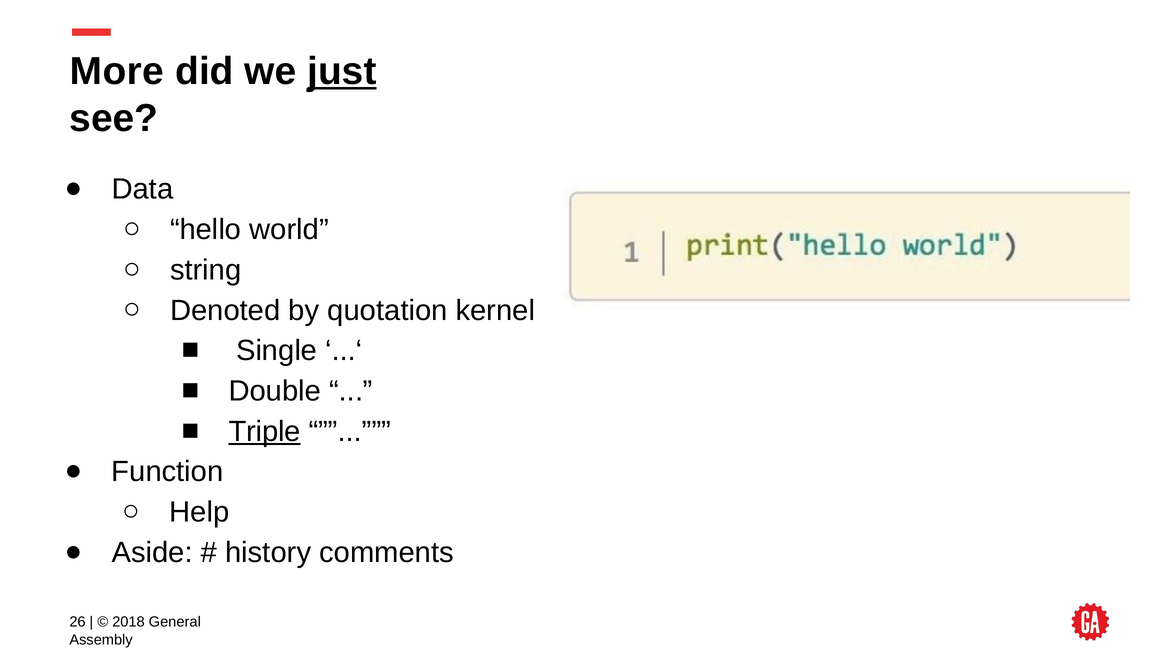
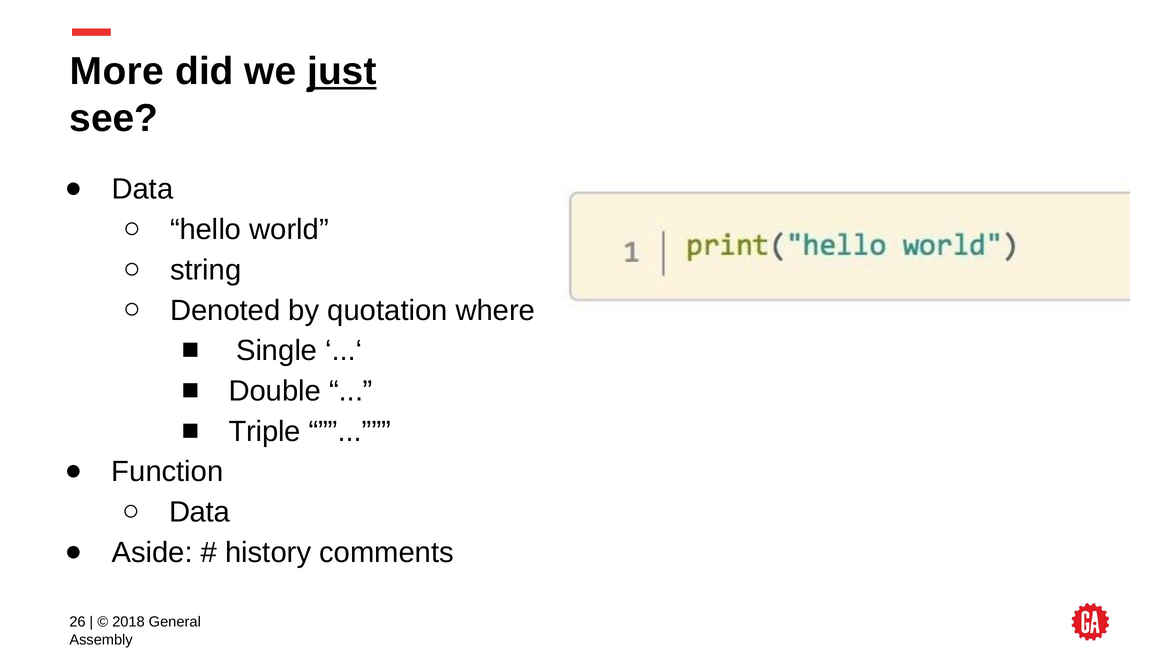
kernel: kernel -> where (495, 310)
Triple underline: present -> none (265, 431)
Help: Help -> Data (199, 512)
